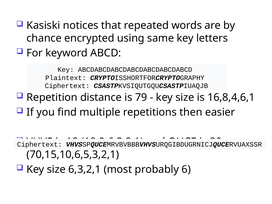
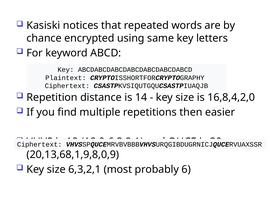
79: 79 -> 14 (141, 97)
16,8,4,6,1: 16,8,4,6,1 -> 16,8,4,2,0 (231, 97)
70,15,10,6,5,3,2,1: 70,15,10,6,5,3,2,1 -> 20,13,68,1,9,8,0,9 (73, 155)
